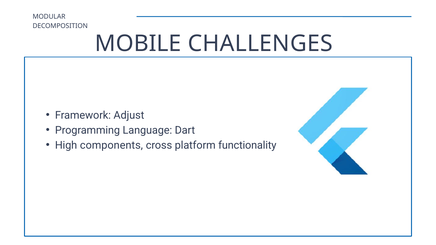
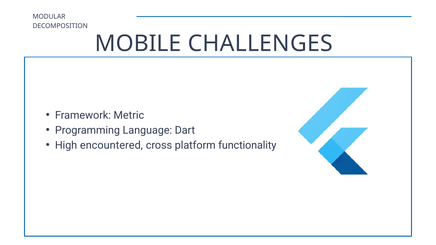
Adjust: Adjust -> Metric (129, 115)
components: components -> encountered (111, 145)
